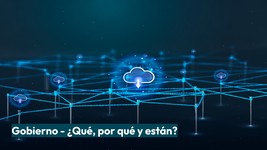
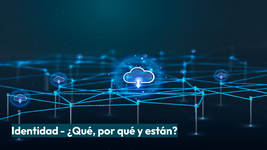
Gobierno: Gobierno -> Identidad (35, 131)
